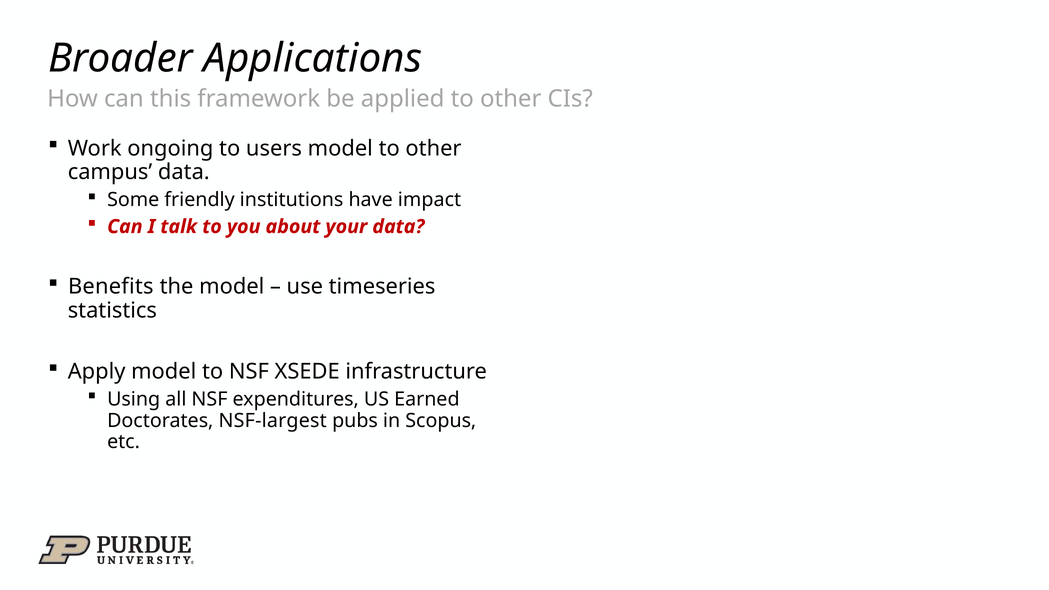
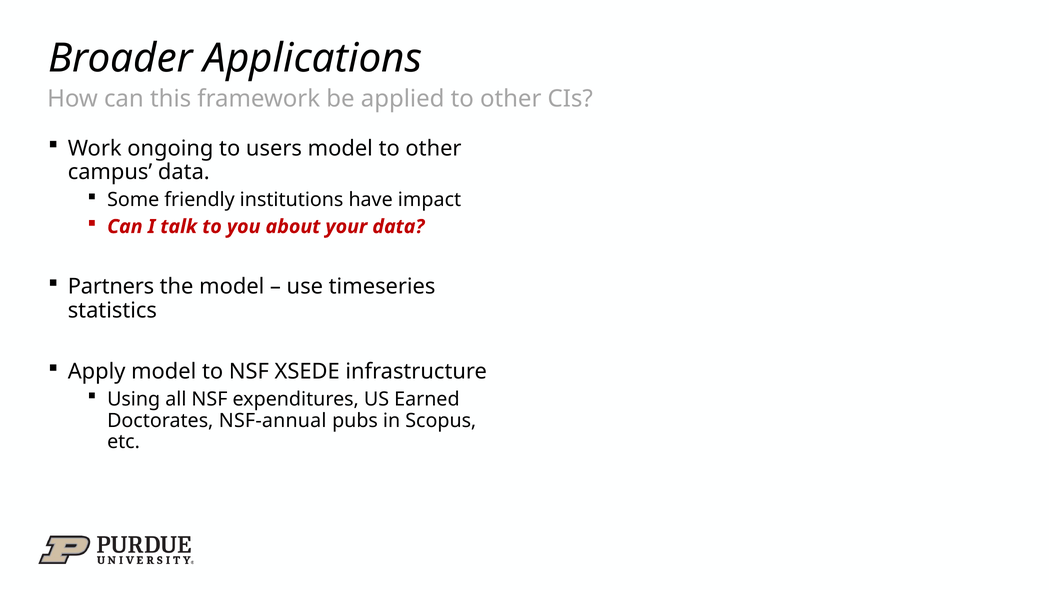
Benefits: Benefits -> Partners (111, 287)
NSF-largest: NSF-largest -> NSF-annual (273, 421)
